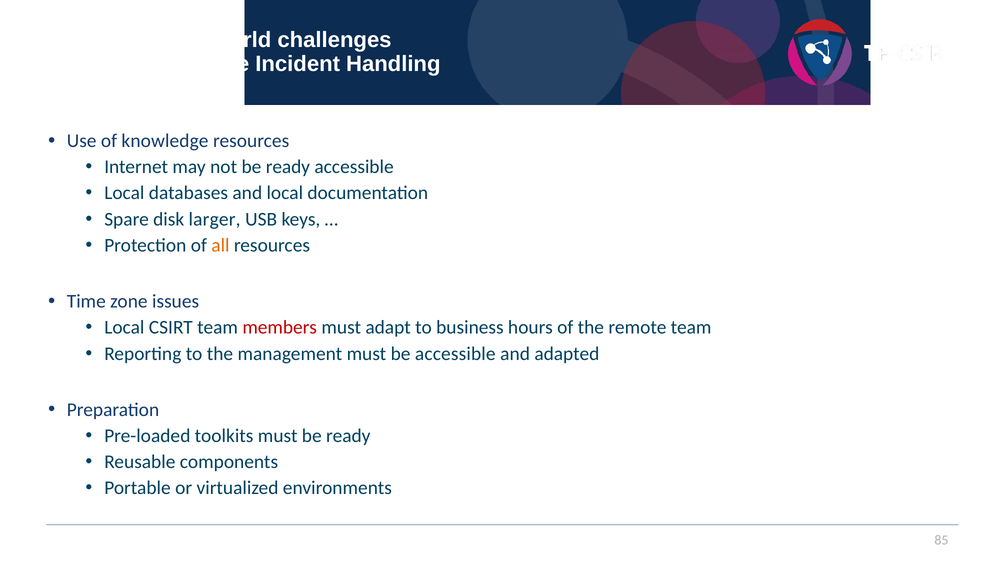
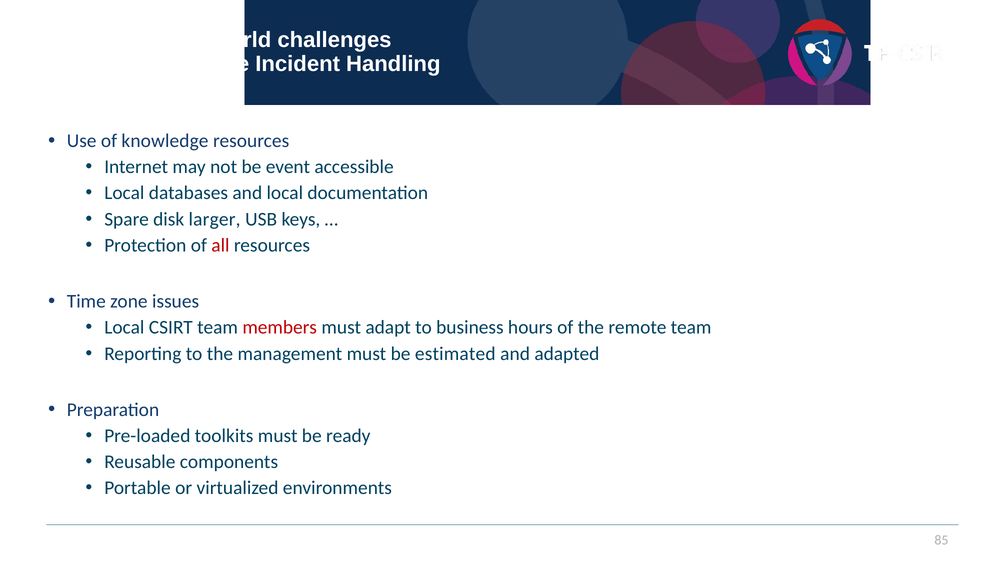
not be ready: ready -> event (288, 167)
all colour: orange -> red (220, 245)
be accessible: accessible -> estimated (455, 354)
